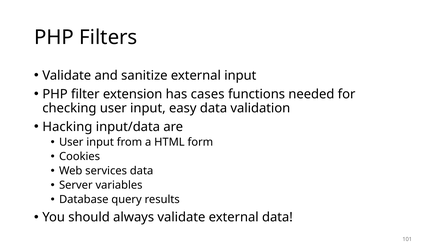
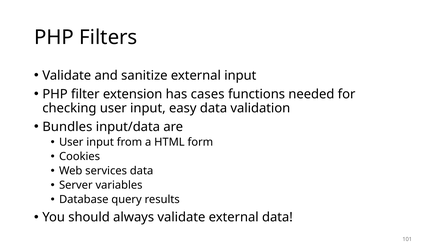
Hacking: Hacking -> Bundles (67, 127)
